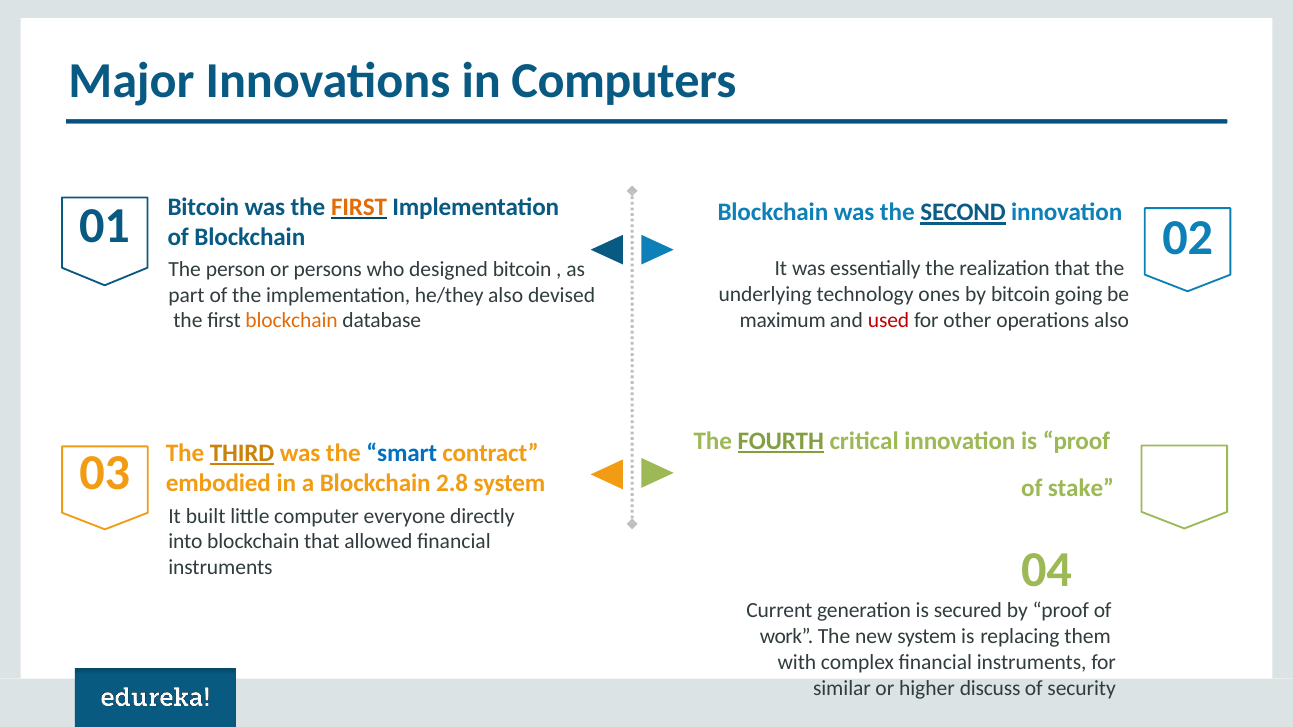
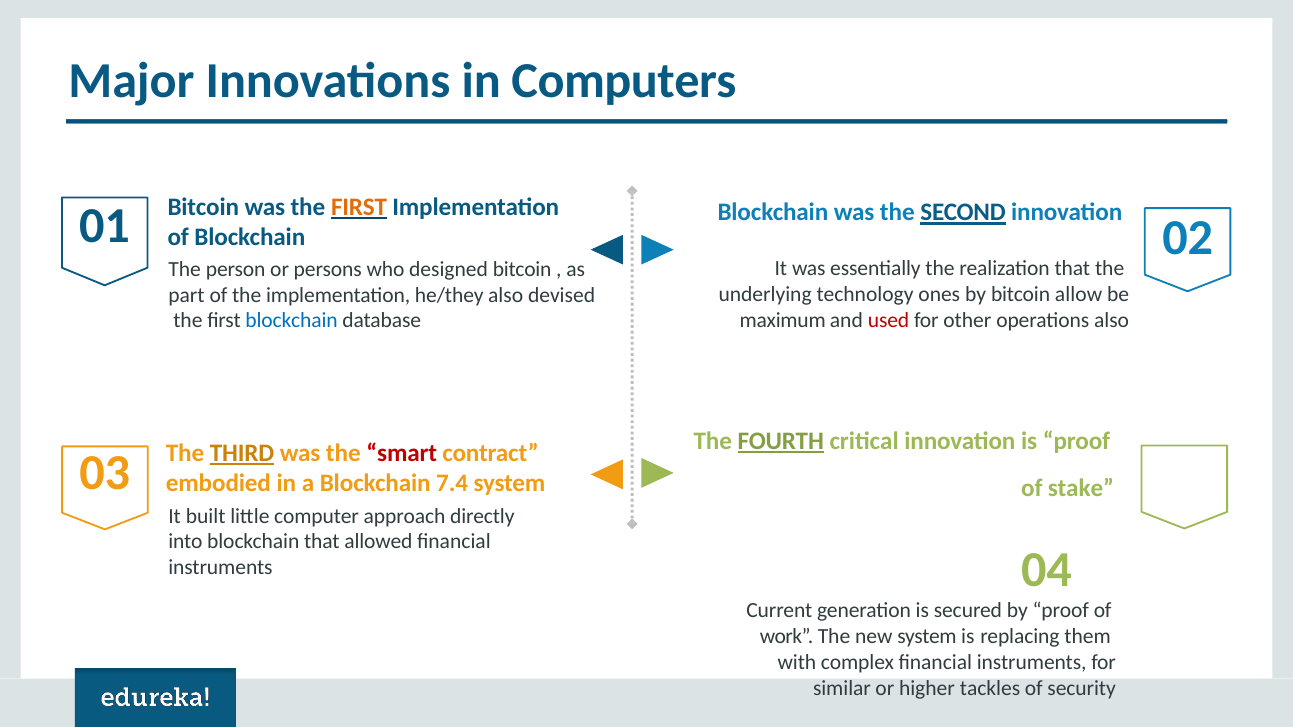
going: going -> allow (1079, 295)
blockchain colour: orange -> blue (292, 321)
smart colour: blue -> red (402, 453)
2.8: 2.8 -> 7.4 (452, 483)
everyone: everyone -> approach (405, 516)
discuss: discuss -> tackles (990, 689)
